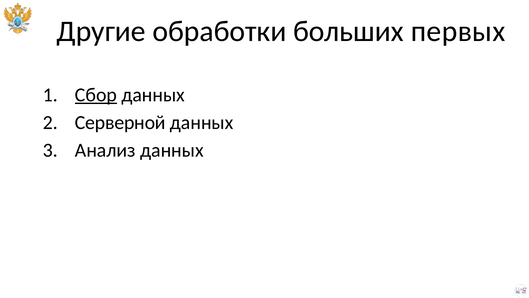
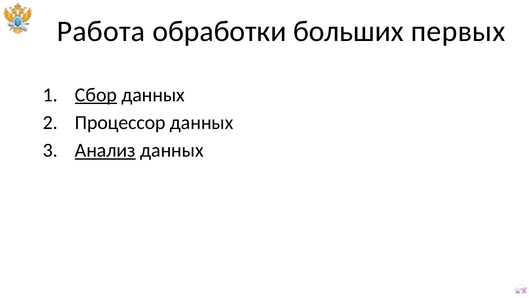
Другие: Другие -> Работа (101, 31)
Серверной: Серверной -> Процессор (120, 122)
Анализ underline: none -> present (105, 150)
